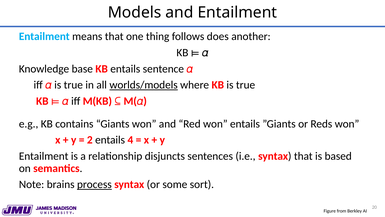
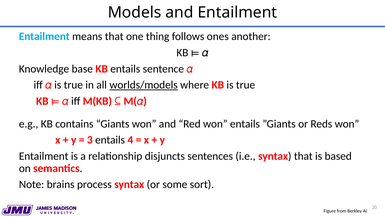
does: does -> ones (218, 36)
2: 2 -> 3 (90, 140)
process underline: present -> none (94, 184)
